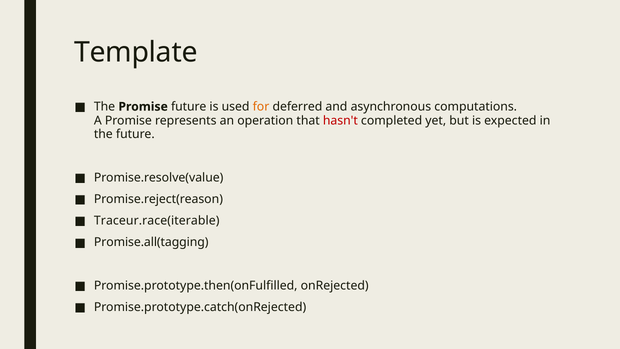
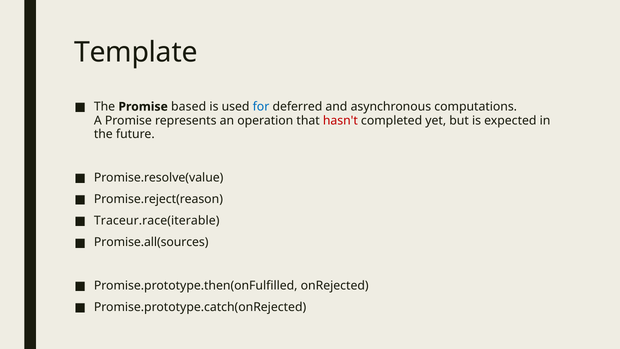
Promise future: future -> based (189, 107)
for colour: orange -> blue (261, 107)
Promise.all(tagging: Promise.all(tagging -> Promise.all(sources (151, 242)
